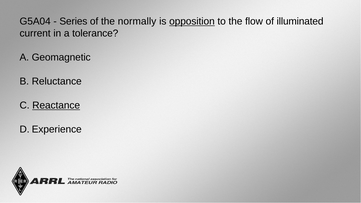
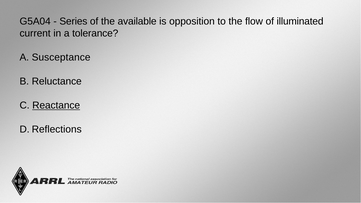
normally: normally -> available (137, 21)
opposition underline: present -> none (192, 21)
Geomagnetic: Geomagnetic -> Susceptance (61, 57)
Experience: Experience -> Reflections (57, 129)
